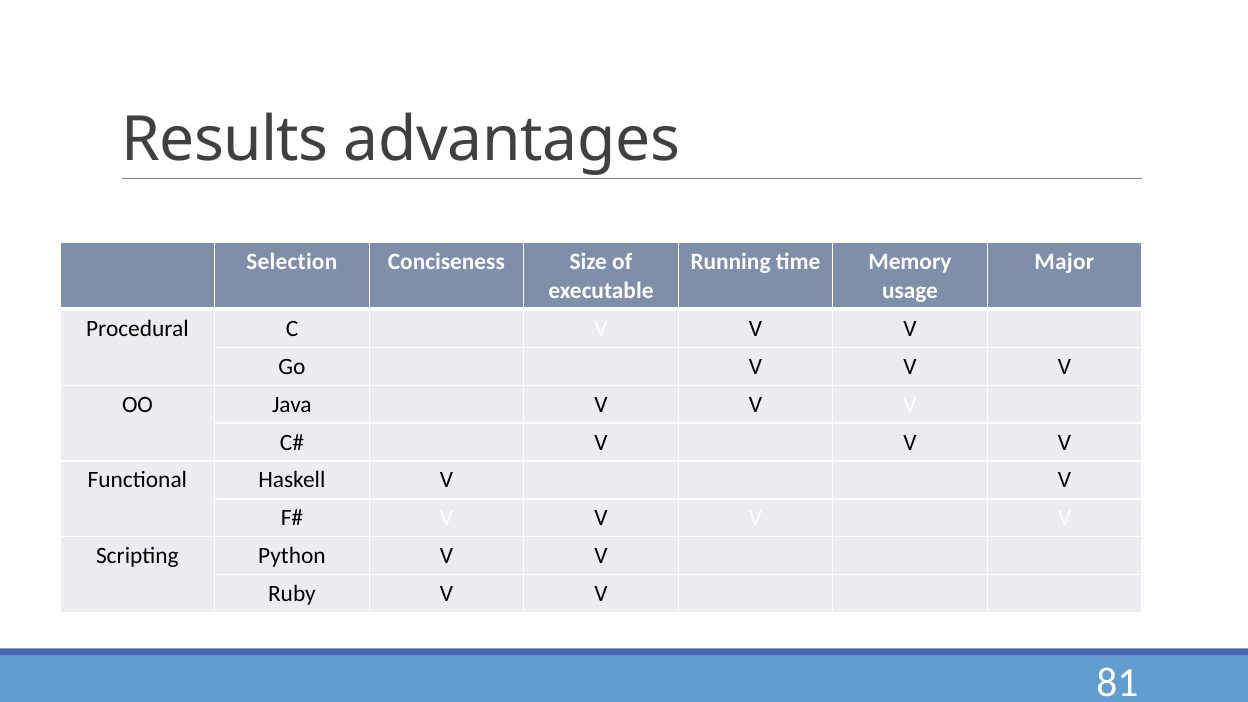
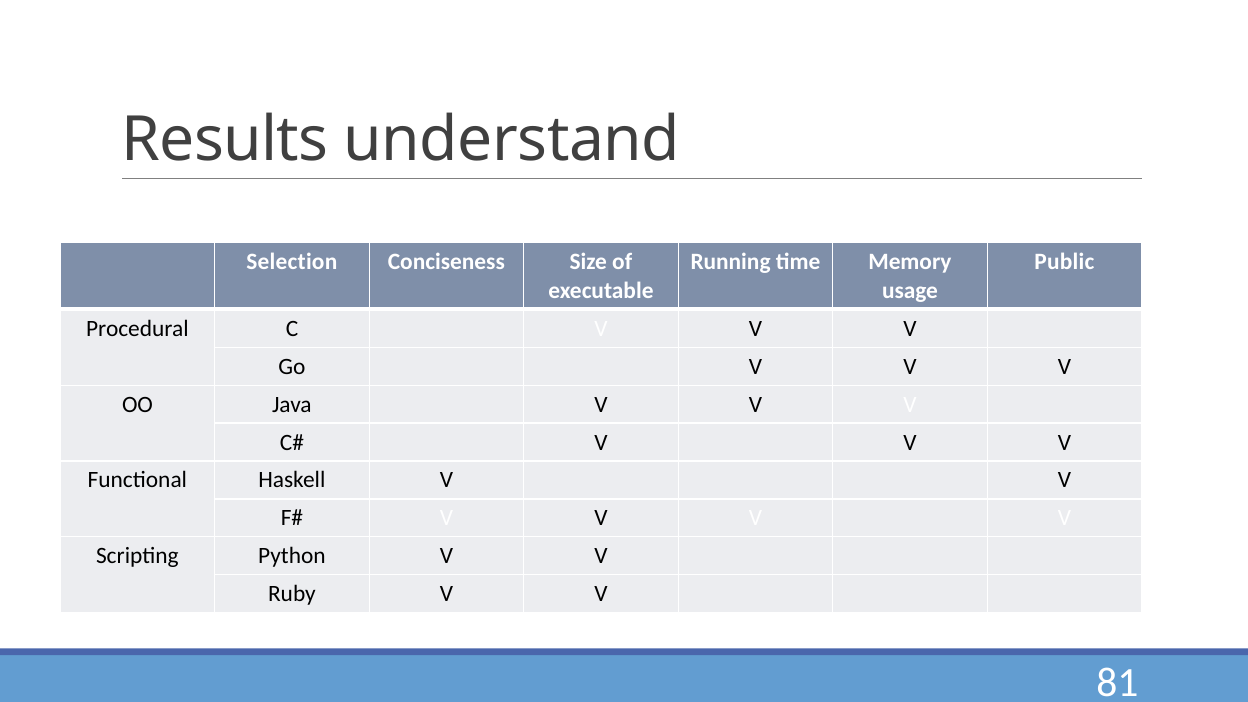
advantages: advantages -> understand (512, 140)
Major: Major -> Public (1064, 262)
